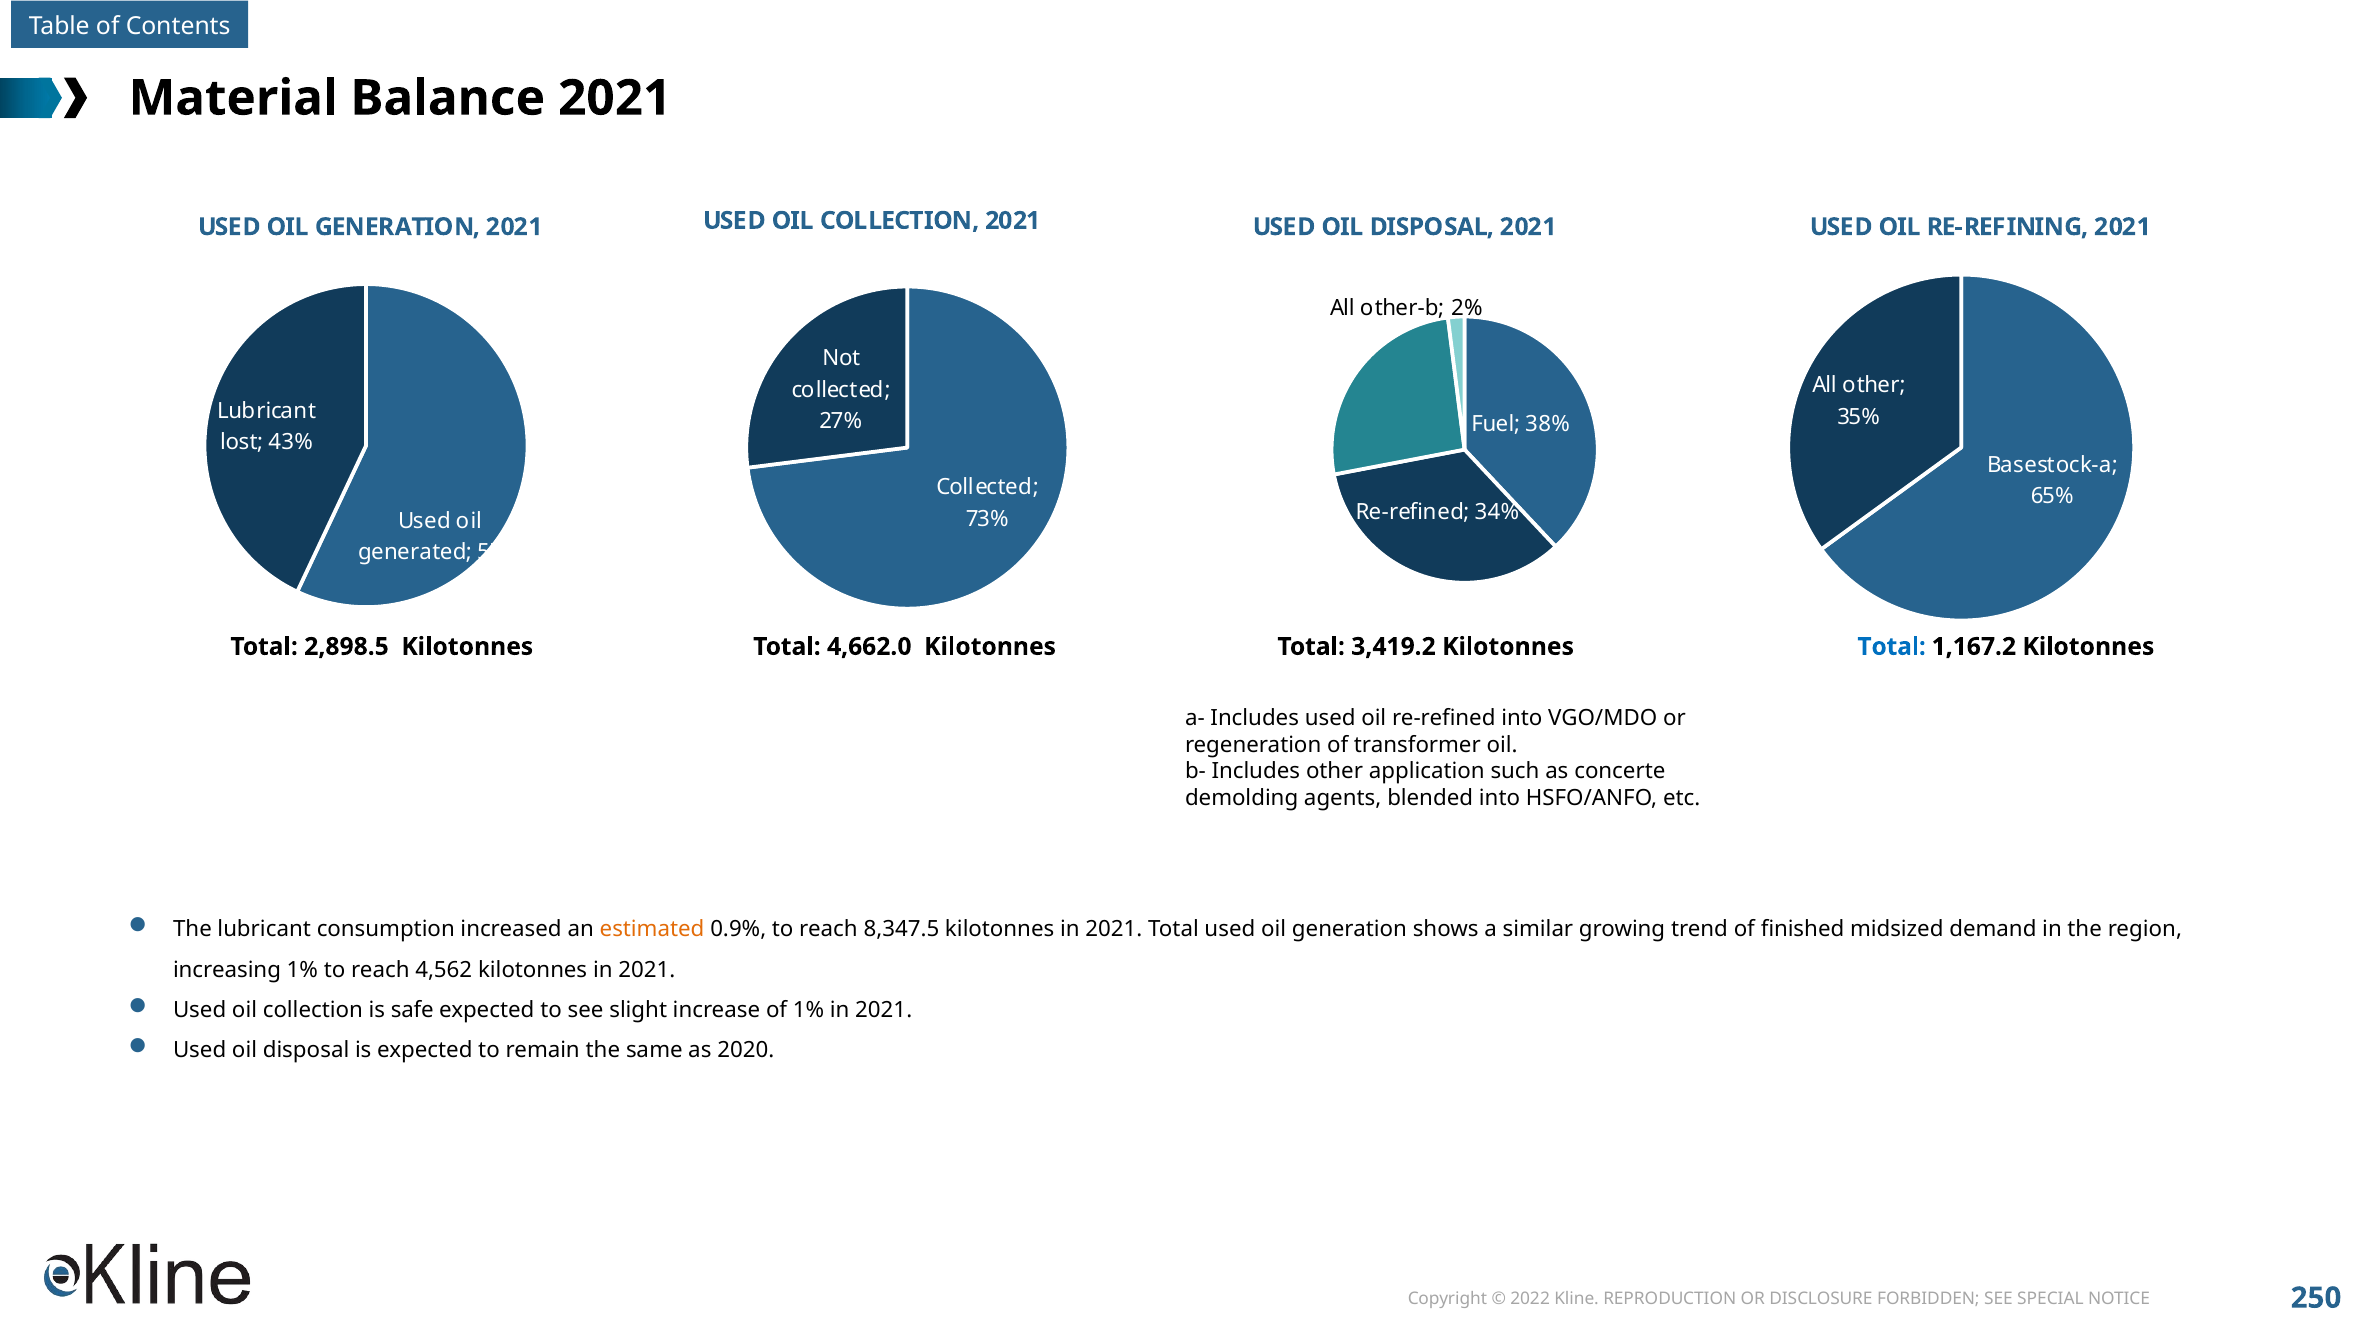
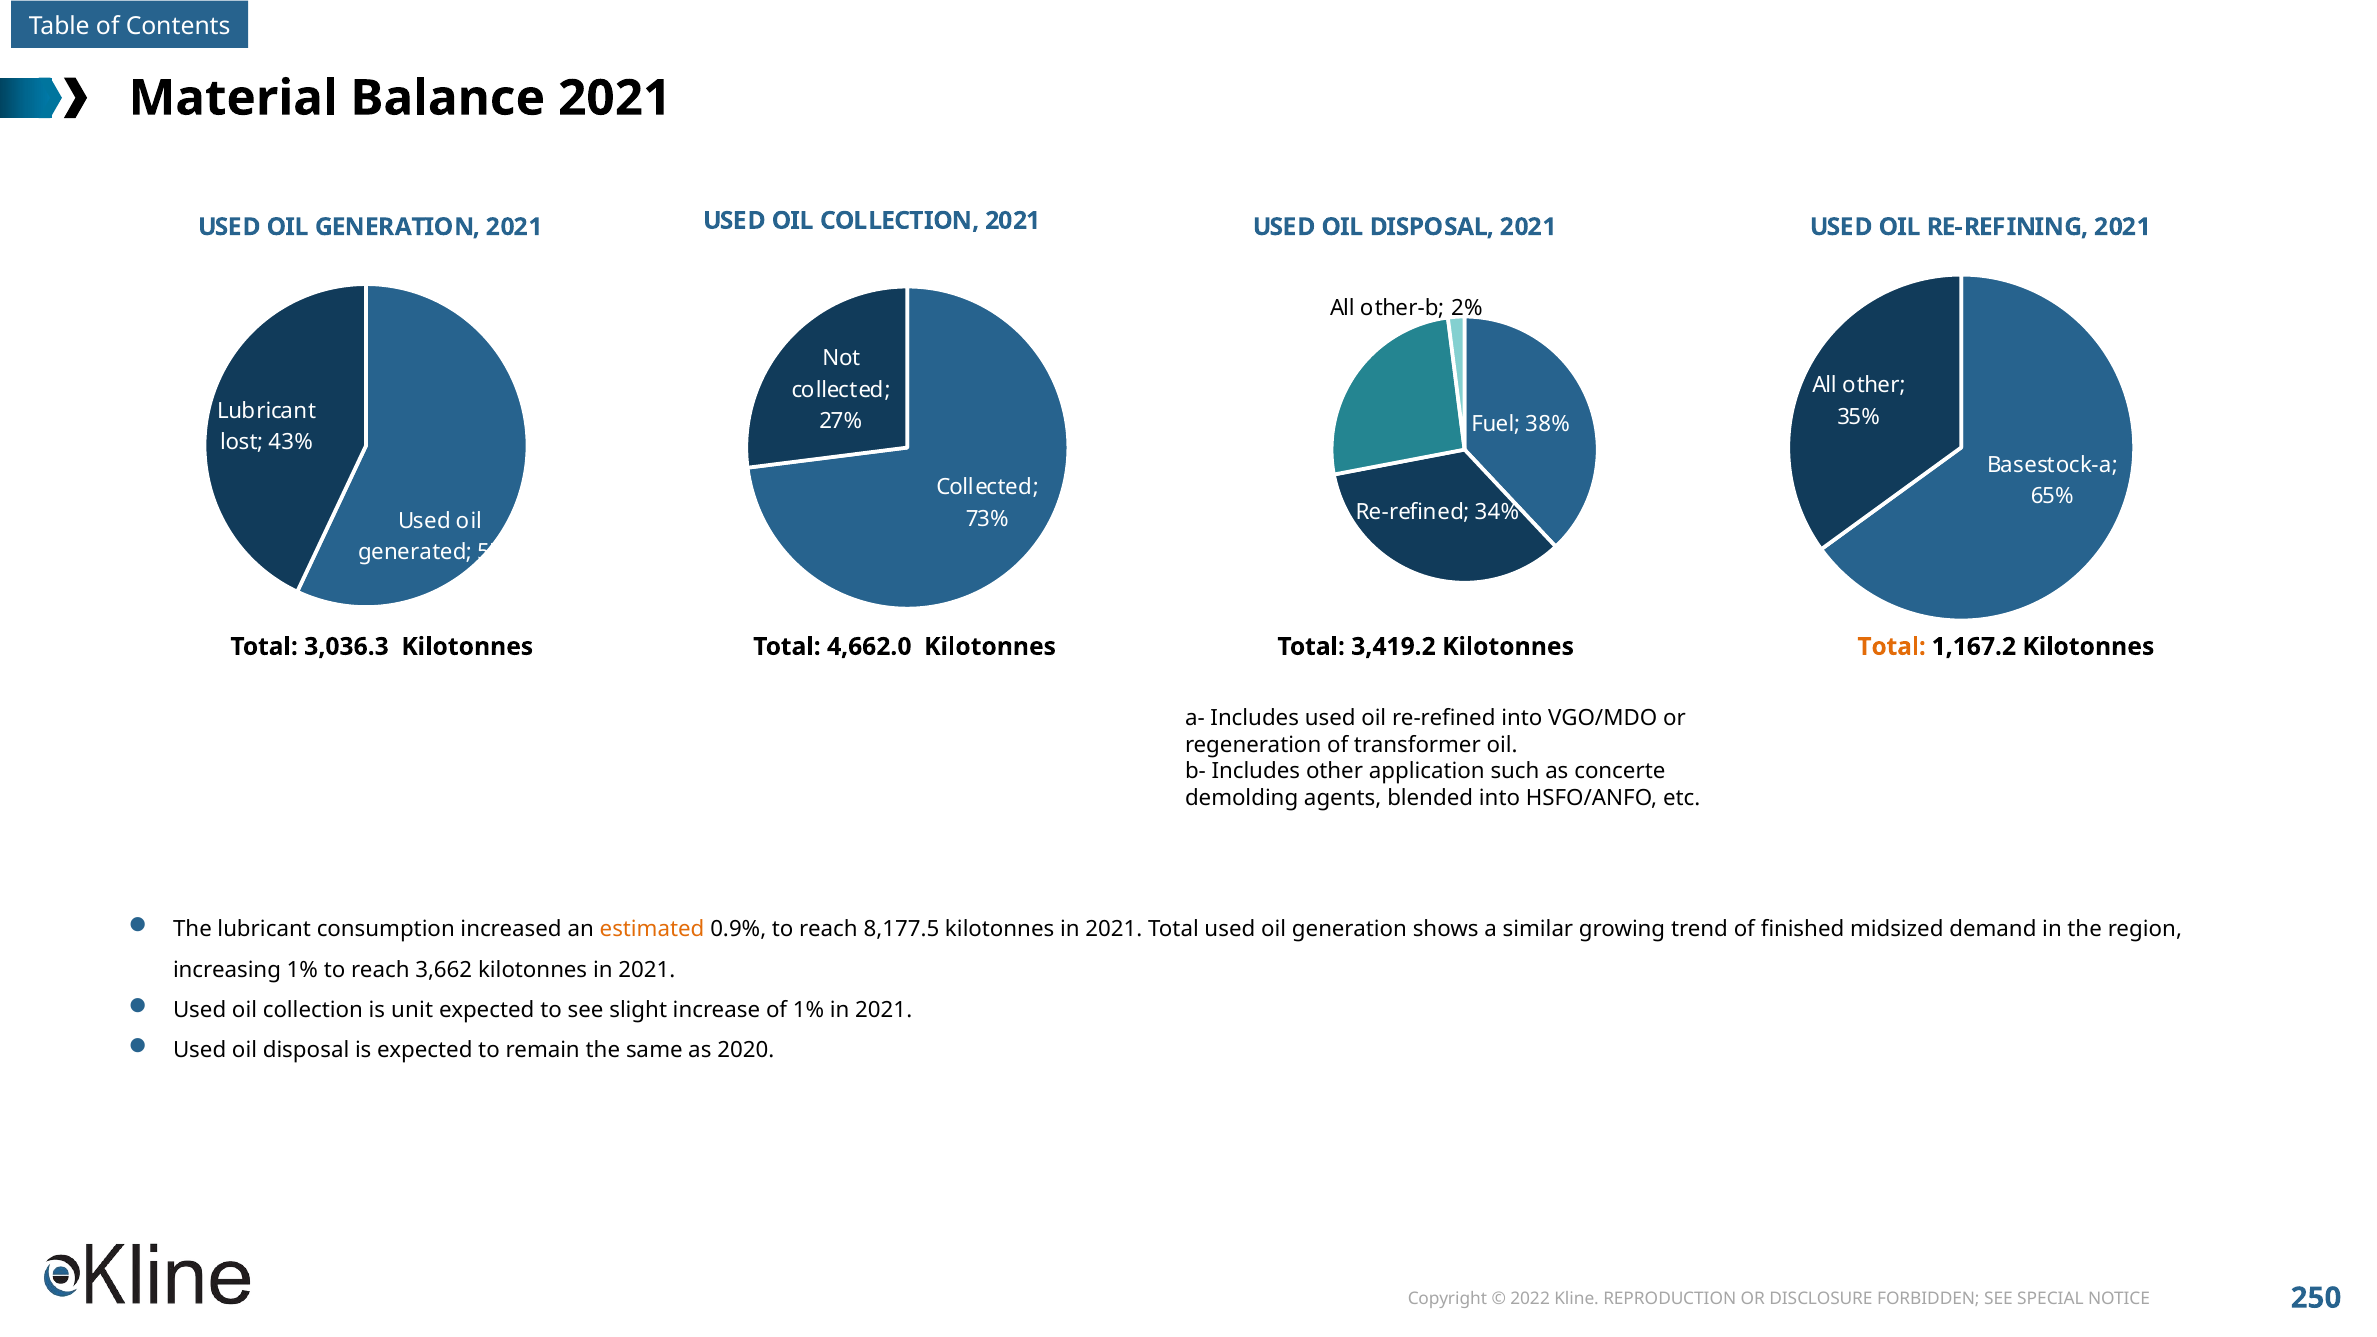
2,898.5: 2,898.5 -> 3,036.3 (347, 647)
Total colour: blue -> orange (1892, 647)
8,347.5: 8,347.5 -> 8,177.5 (901, 929)
4,562: 4,562 -> 3,662 (444, 970)
safe: safe -> unit (412, 1010)
